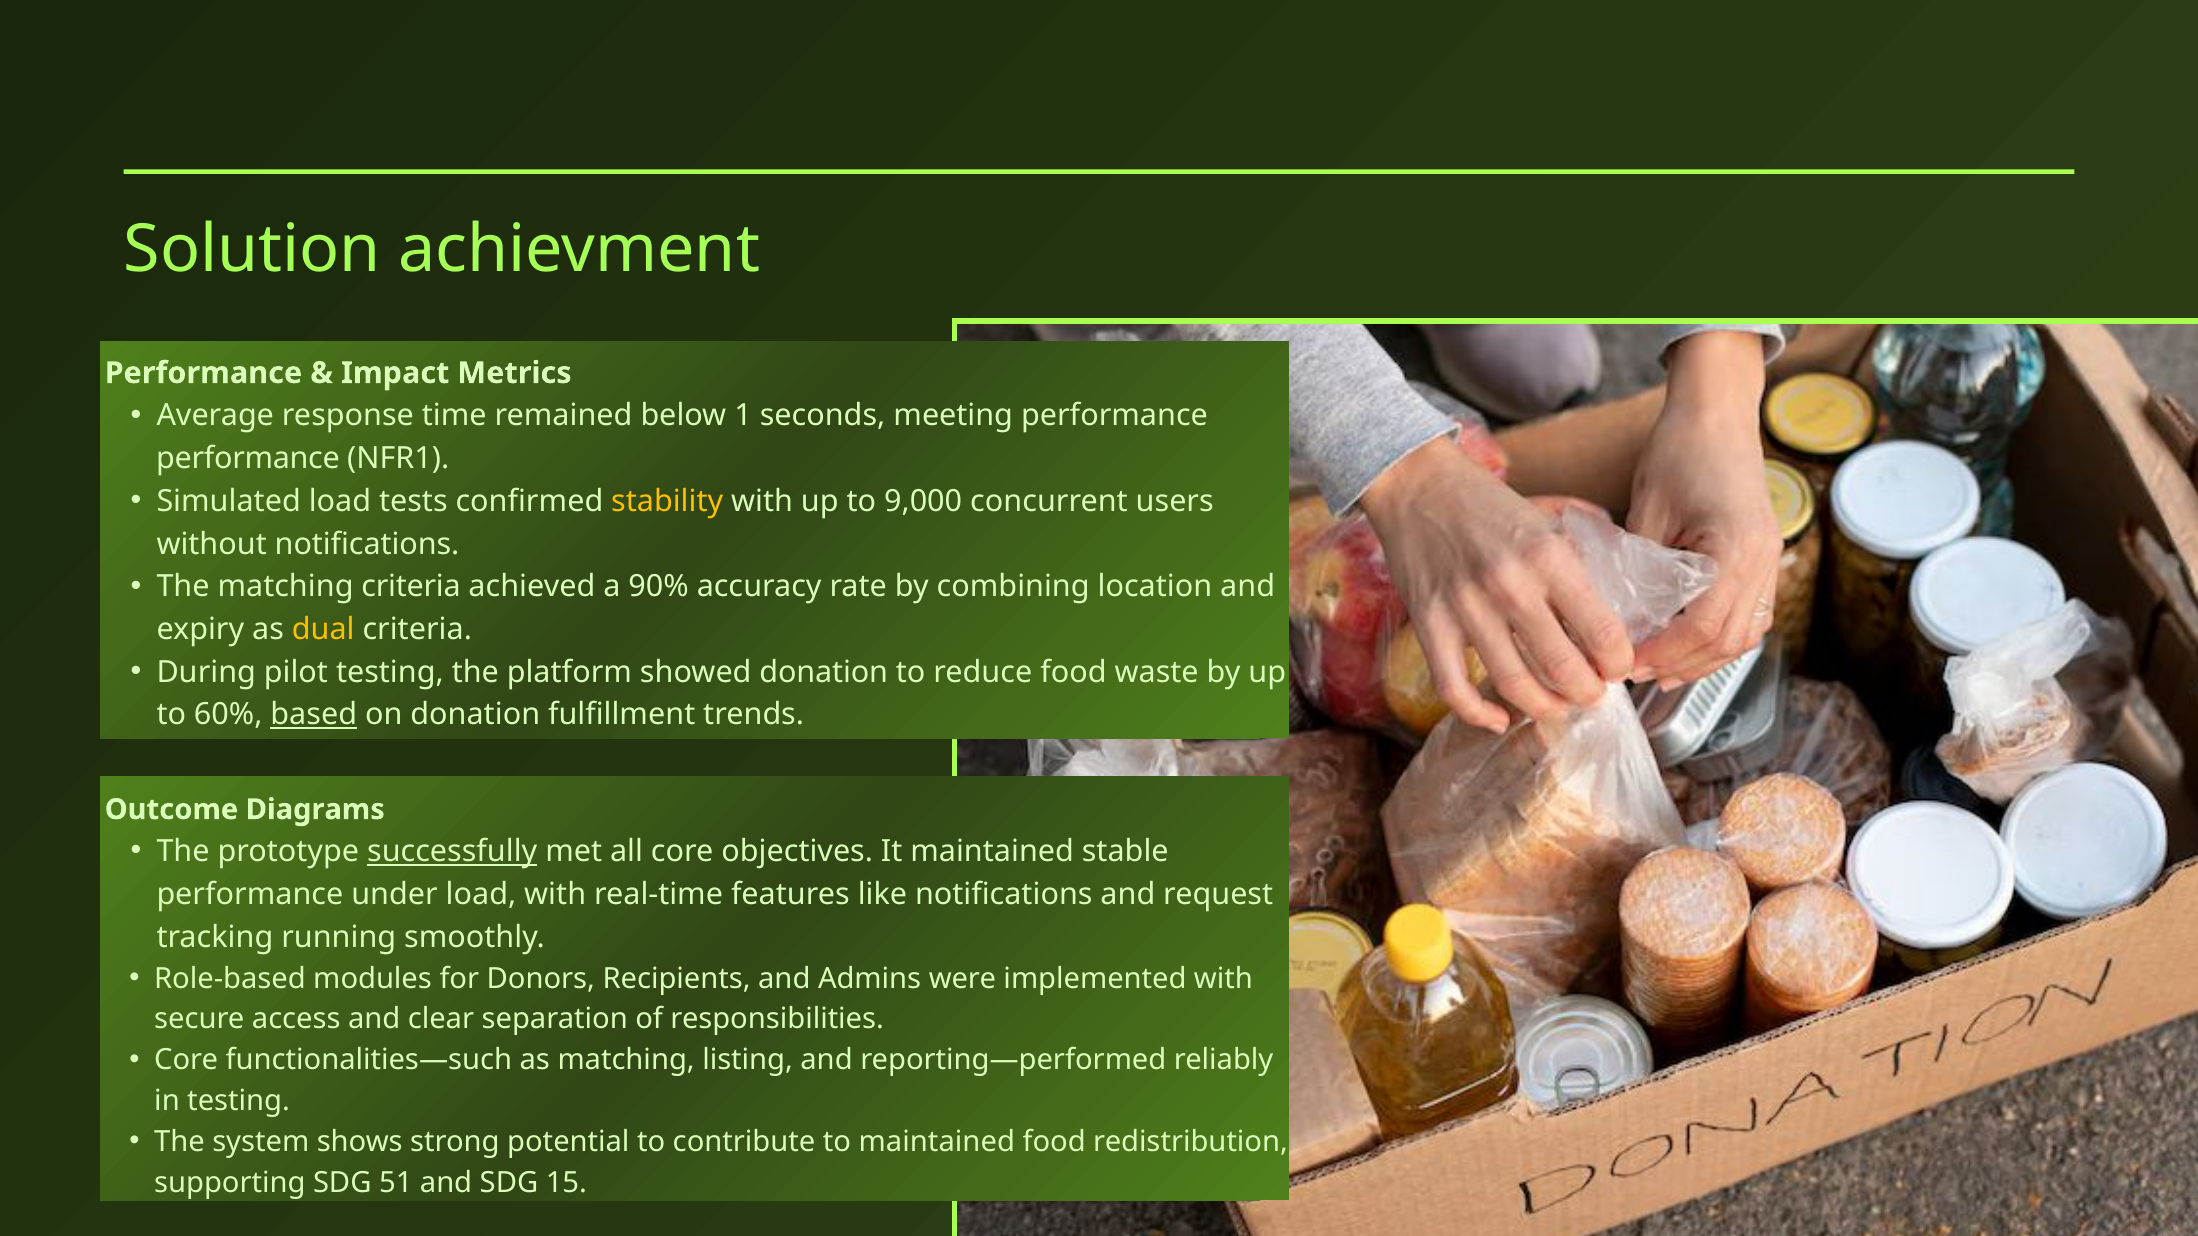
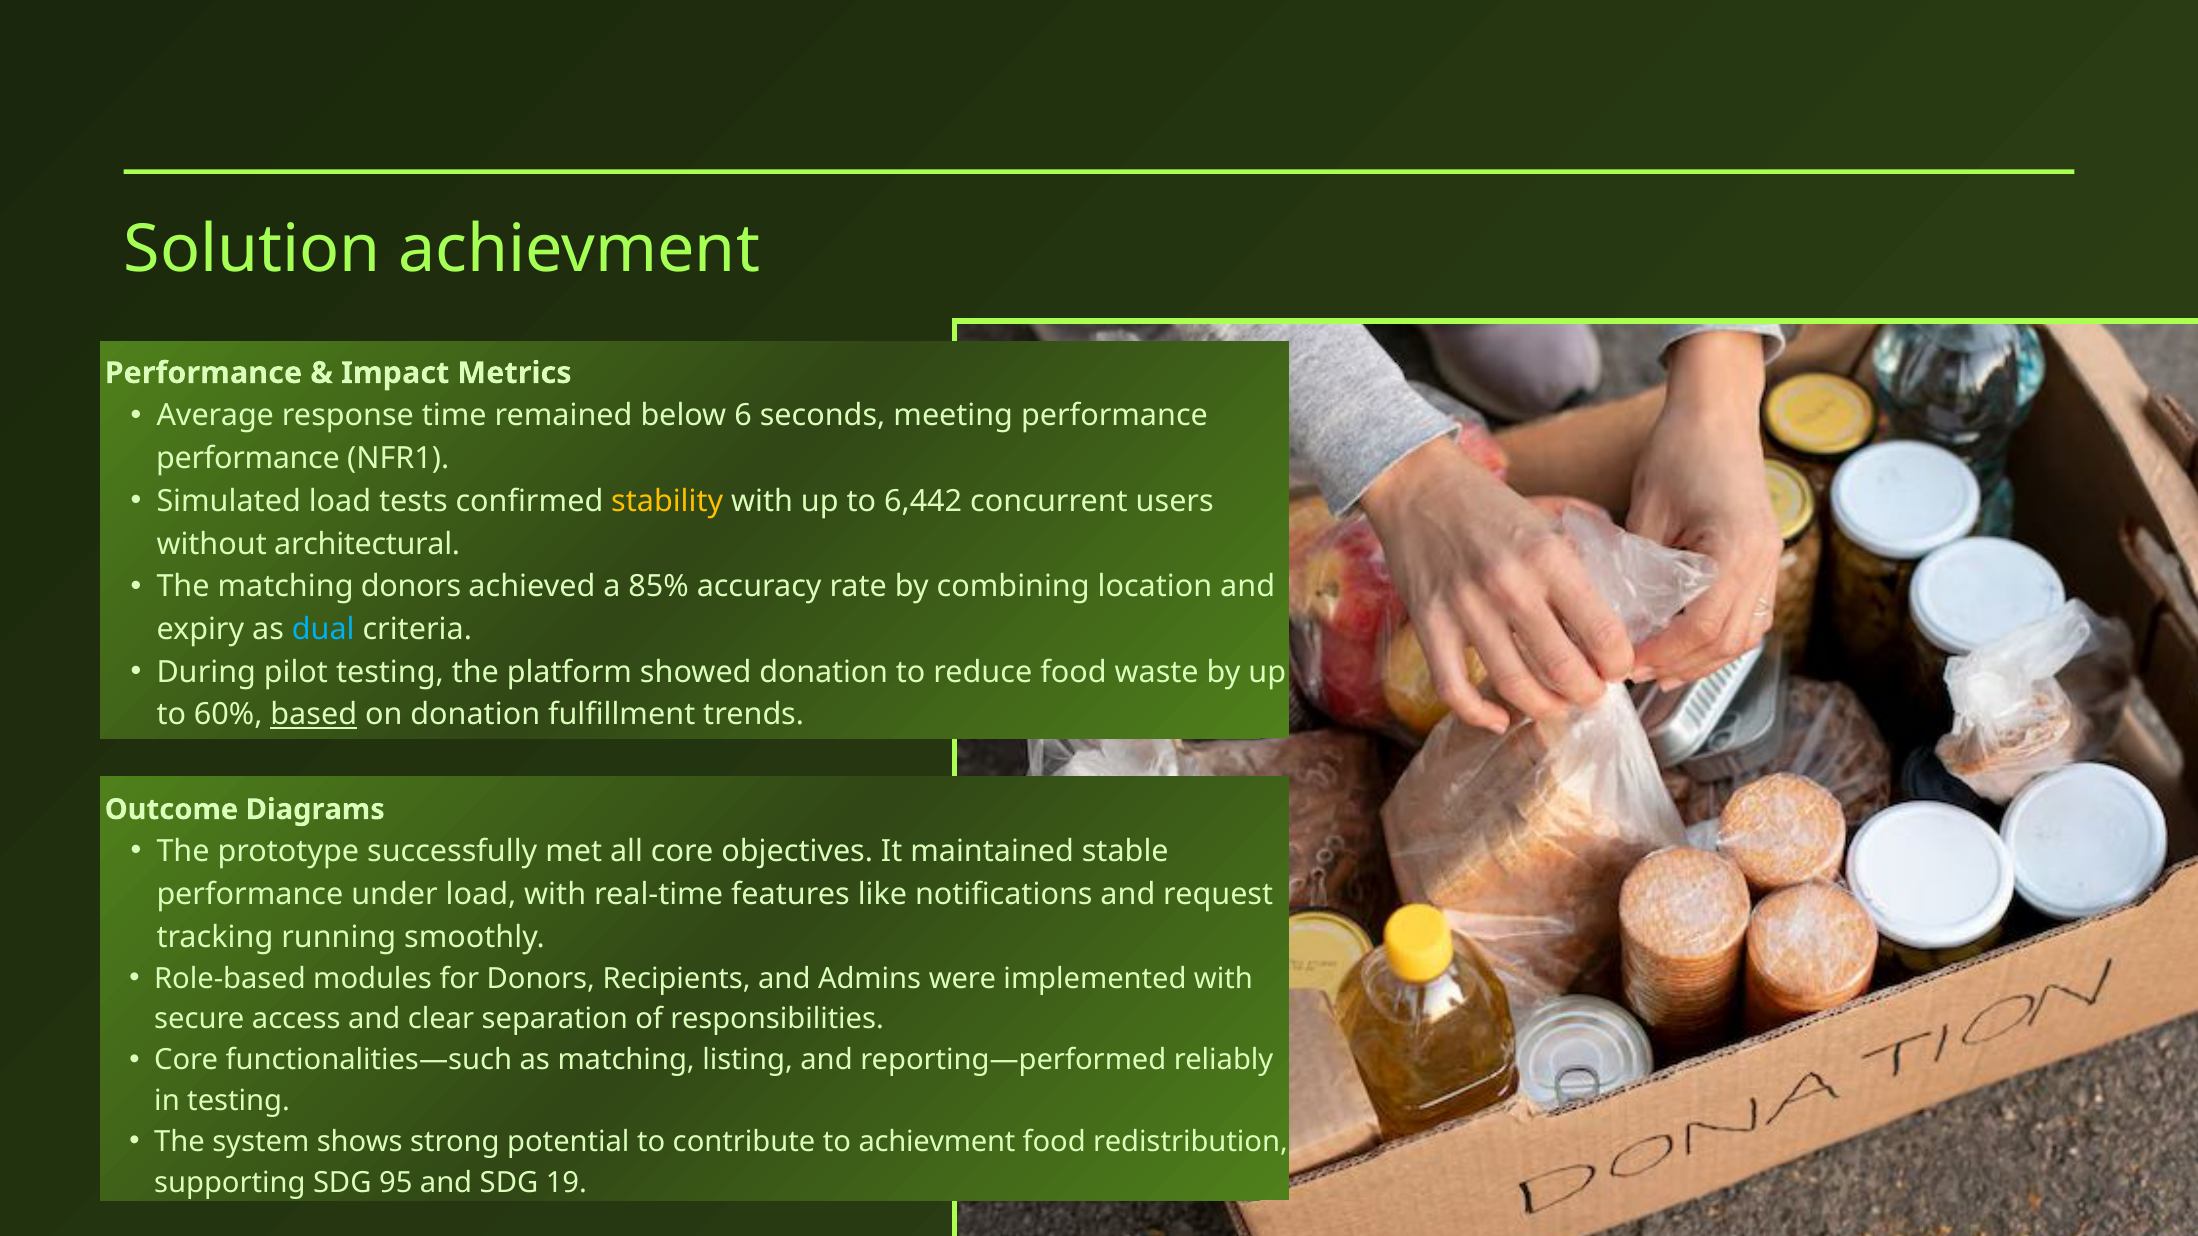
1: 1 -> 6 (743, 416)
9,000: 9,000 -> 6,442 (923, 501)
without notifications: notifications -> architectural (367, 544)
matching criteria: criteria -> donors (411, 587)
90%: 90% -> 85% (659, 587)
dual colour: yellow -> light blue (323, 630)
successfully underline: present -> none (452, 852)
to maintained: maintained -> achievment (937, 1142)
51: 51 -> 95 (396, 1183)
15: 15 -> 19 (566, 1183)
